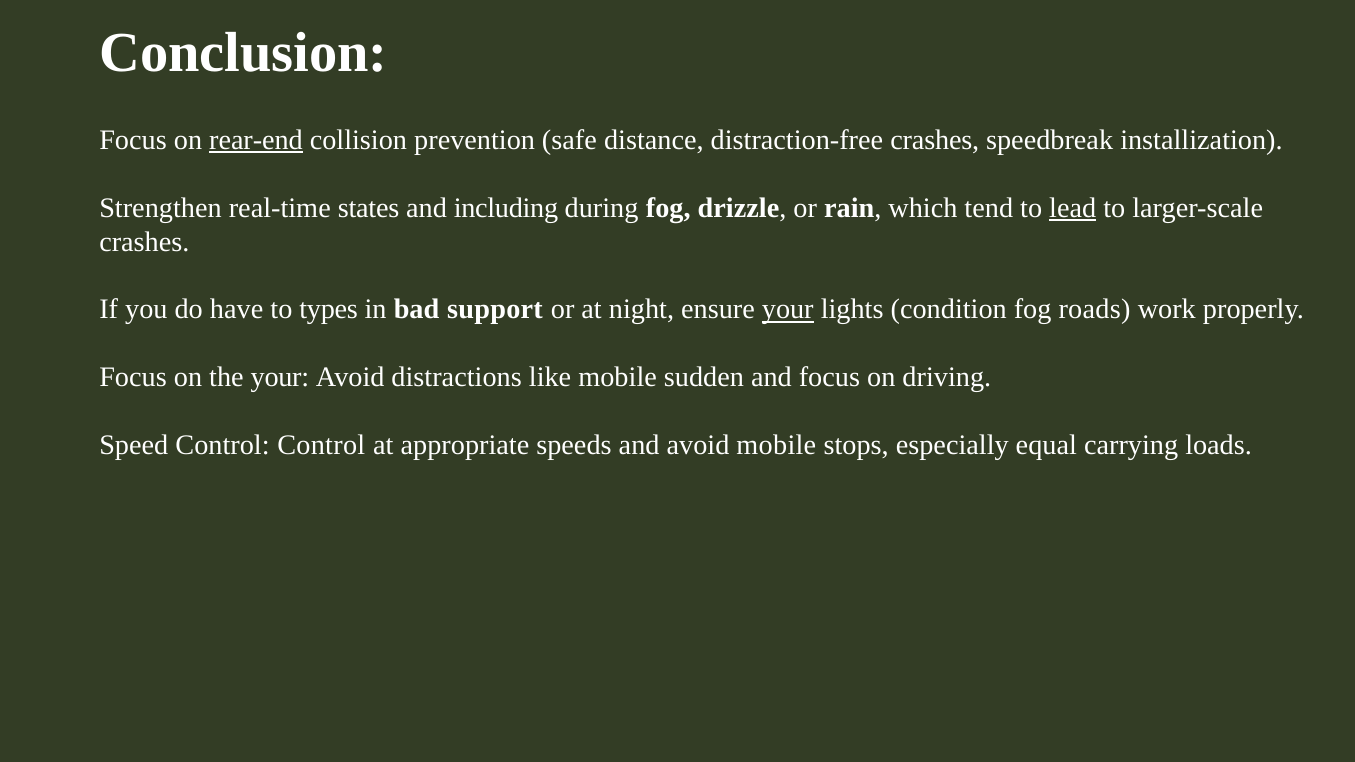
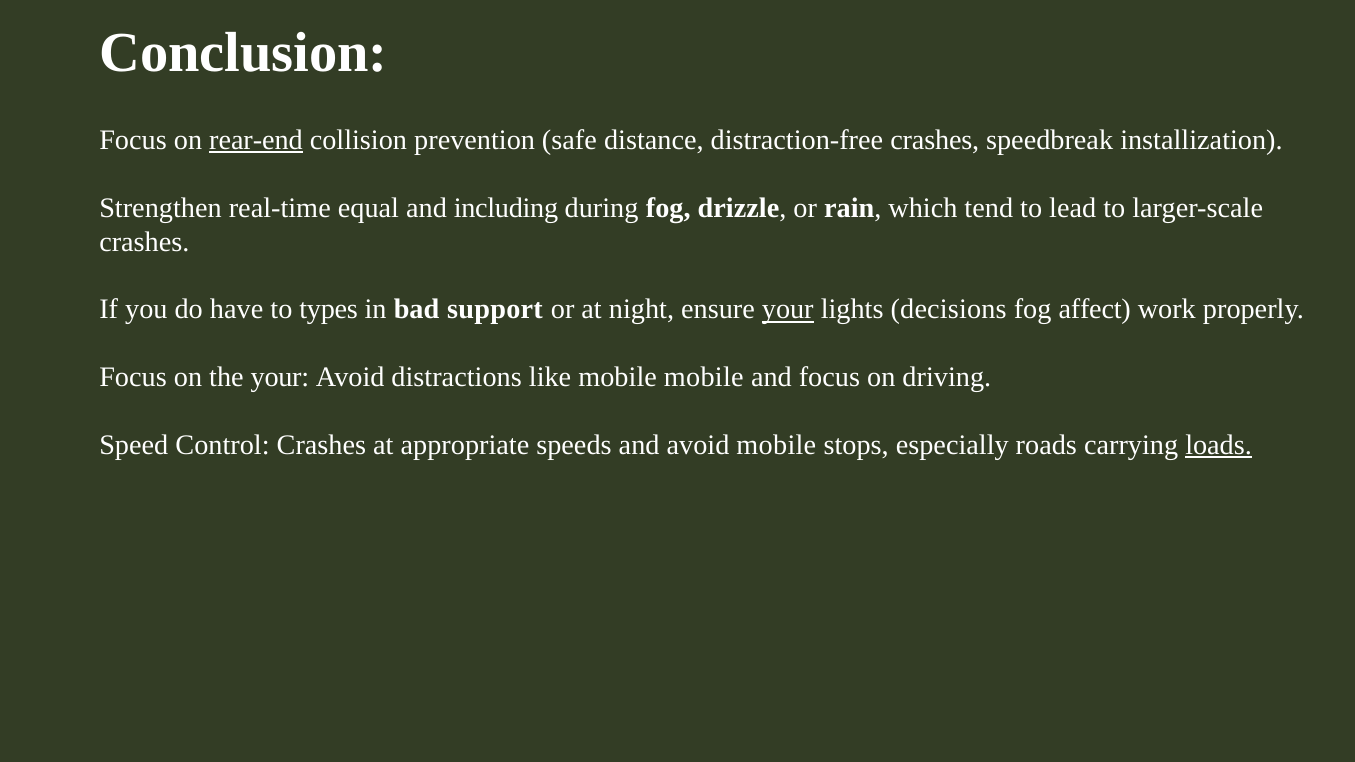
states: states -> equal (368, 208)
lead underline: present -> none (1073, 208)
condition: condition -> decisions (949, 310)
roads: roads -> affect (1095, 310)
mobile sudden: sudden -> mobile (704, 377)
Control Control: Control -> Crashes (321, 445)
equal: equal -> roads (1046, 445)
loads underline: none -> present (1219, 445)
